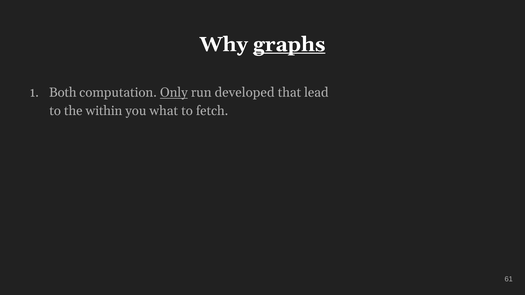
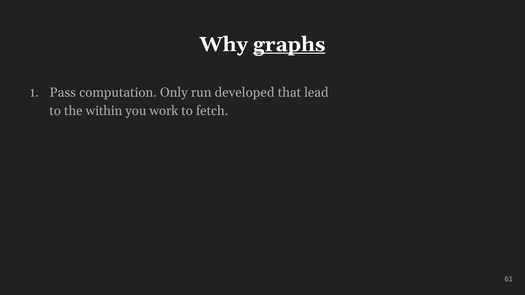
Both: Both -> Pass (63, 93)
Only underline: present -> none (174, 93)
what: what -> work (164, 111)
